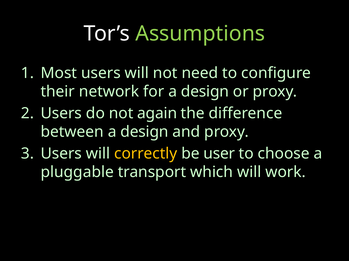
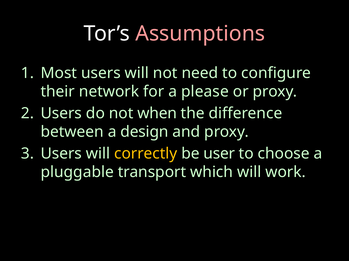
Assumptions colour: light green -> pink (200, 34)
for a design: design -> please (205, 92)
again: again -> when (157, 114)
